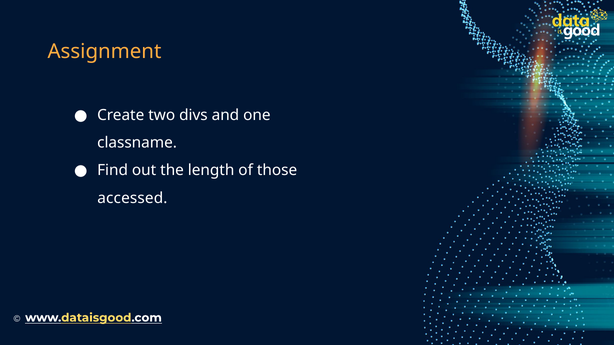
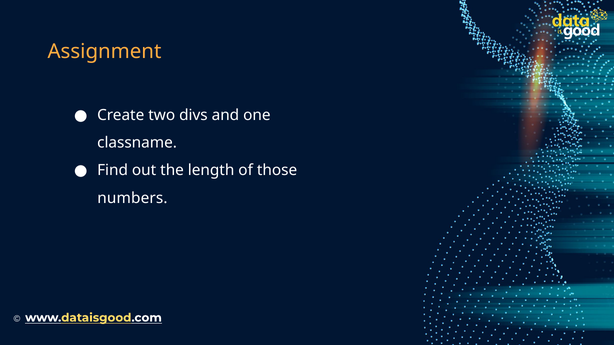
accessed: accessed -> numbers (132, 198)
